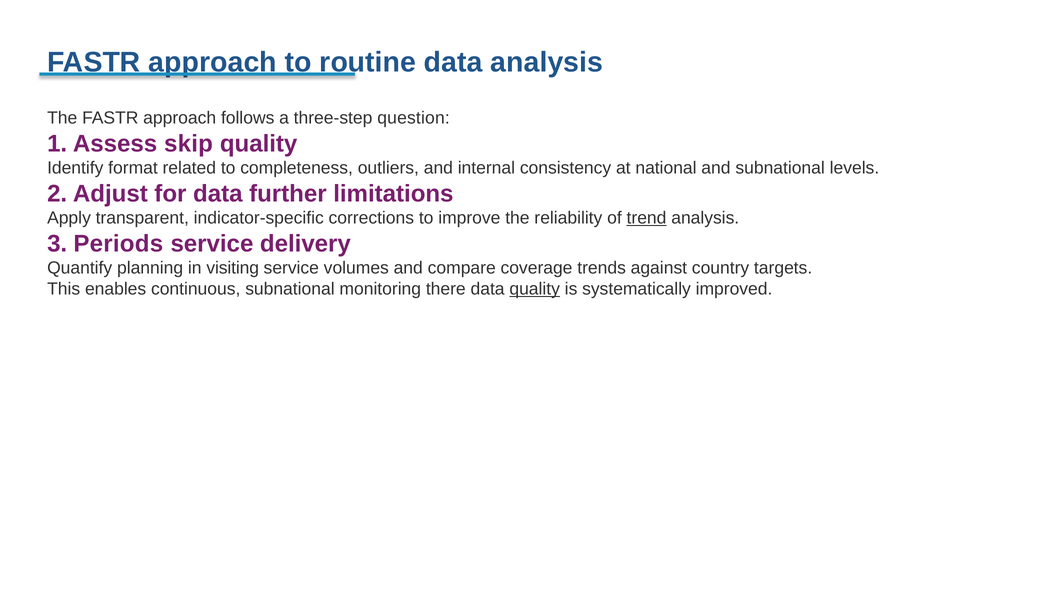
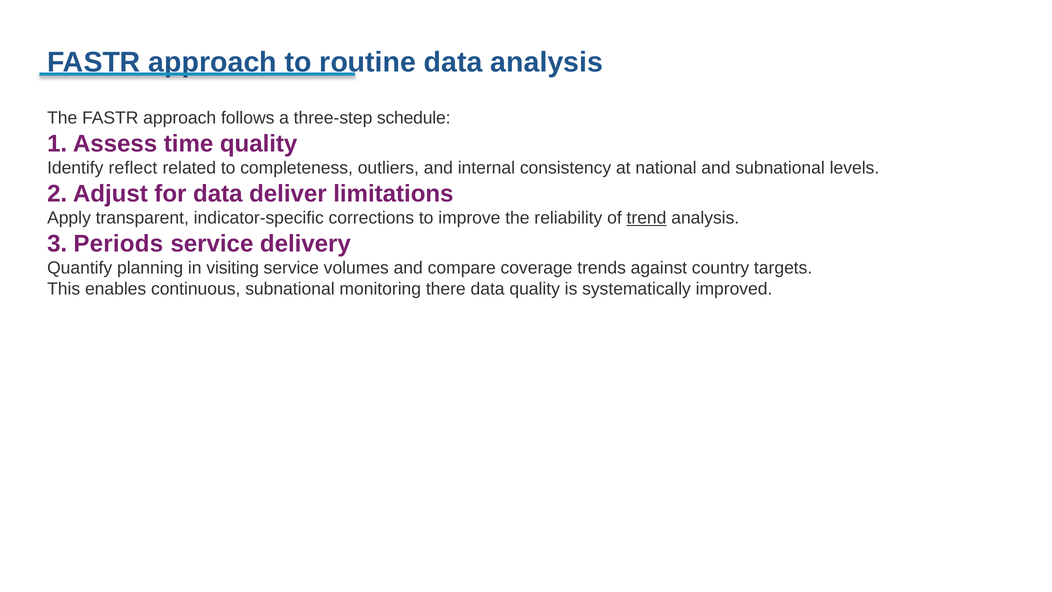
question: question -> schedule (414, 118)
skip: skip -> time (189, 144)
format: format -> reflect (133, 168)
further: further -> deliver (288, 194)
quality underline: present -> none (535, 289)
